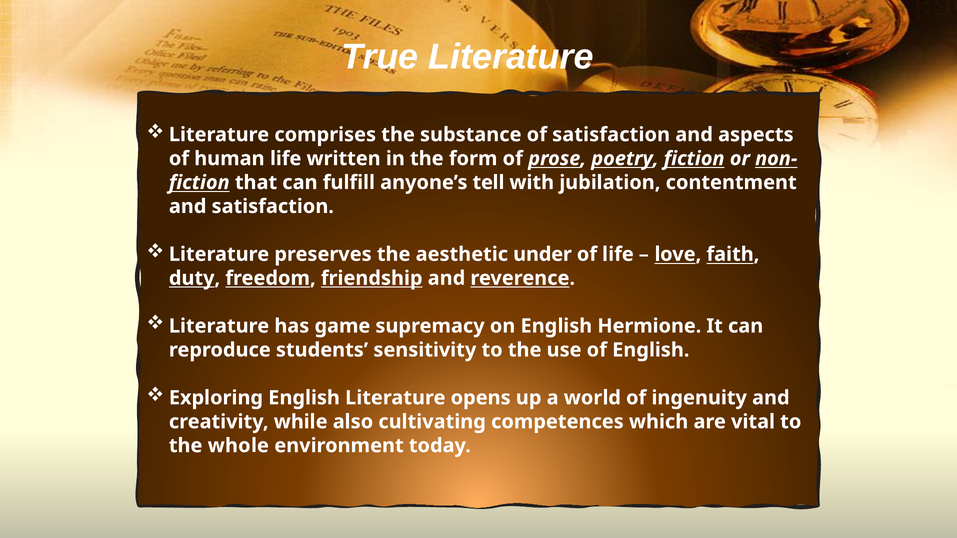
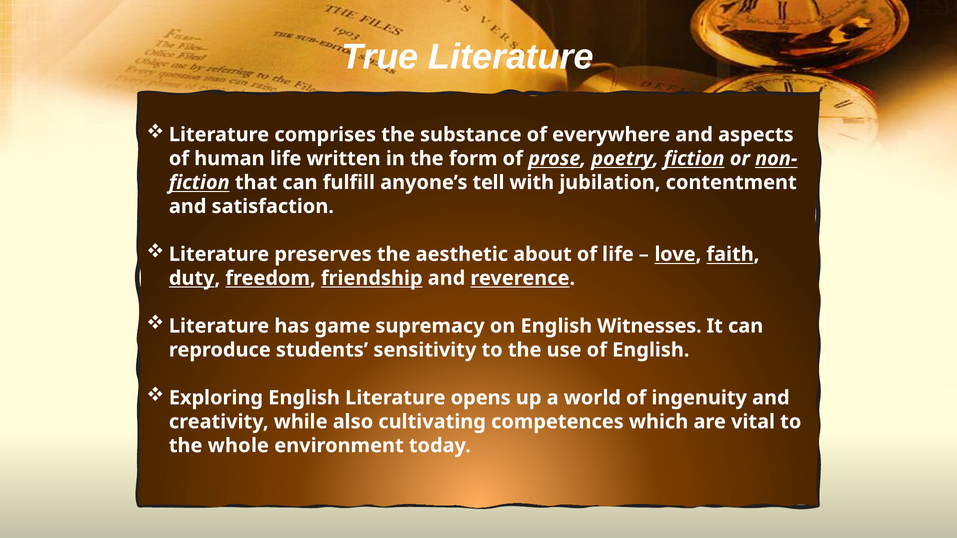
of satisfaction: satisfaction -> everywhere (611, 135)
under: under -> about (542, 254)
Hermione: Hermione -> Witnesses (649, 326)
